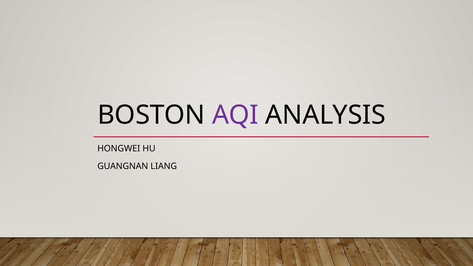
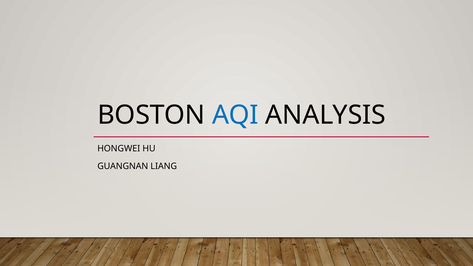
AQI colour: purple -> blue (235, 115)
